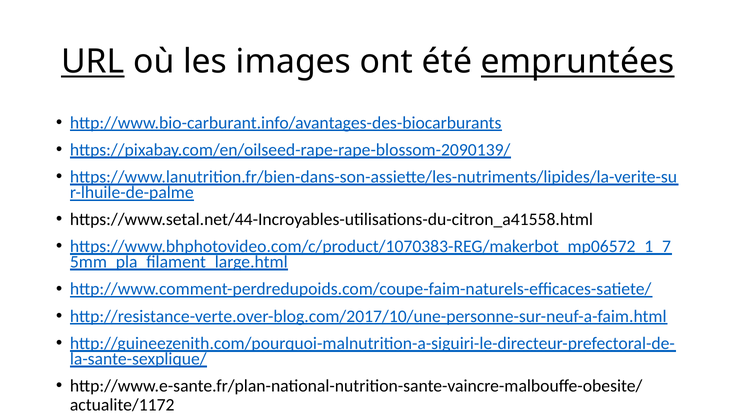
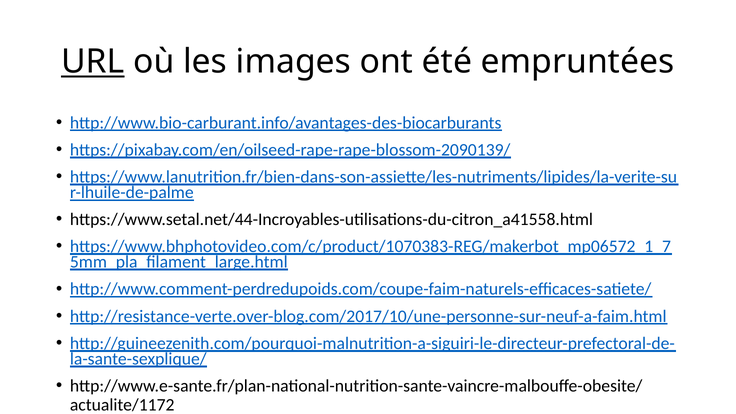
empruntées underline: present -> none (578, 62)
